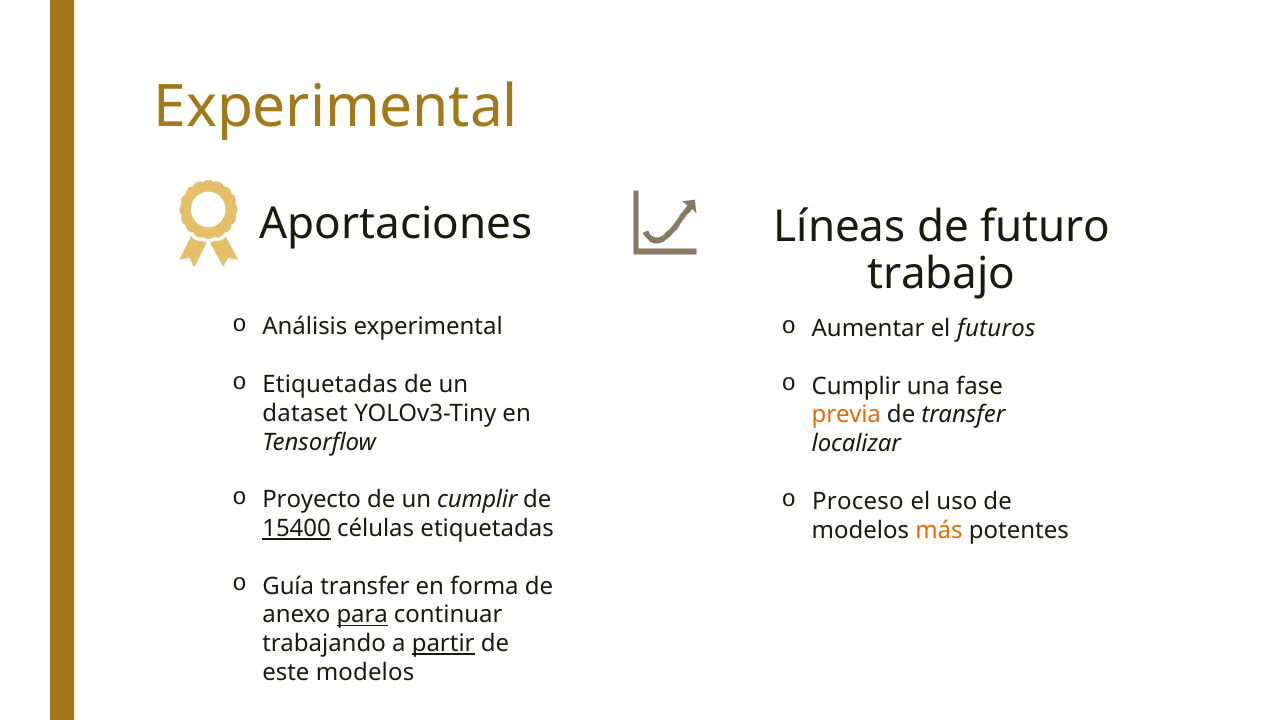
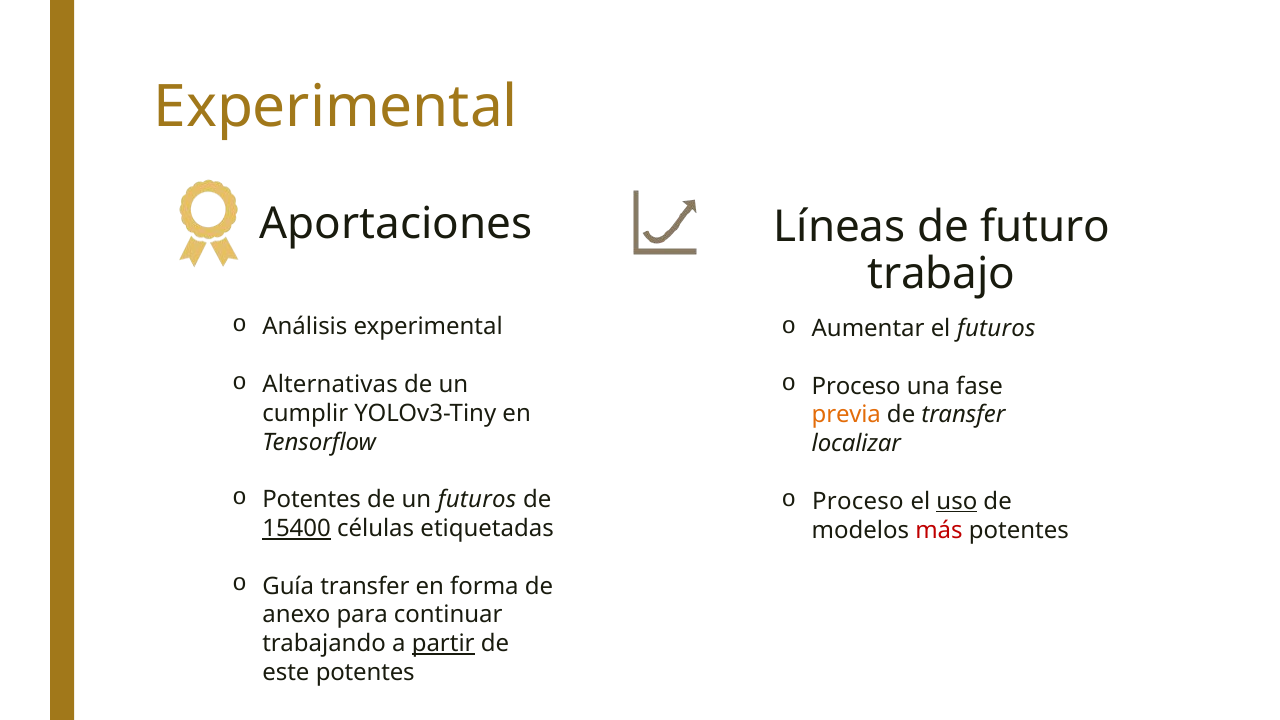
Etiquetadas: Etiquetadas -> Alternativas (330, 385)
Cumplir: Cumplir -> Proceso (856, 386)
dataset: dataset -> cumplir (305, 413)
Proyecto: Proyecto -> Potentes (312, 500)
un cumplir: cumplir -> futuros (477, 500)
uso underline: none -> present (957, 501)
más colour: orange -> red (939, 530)
para underline: present -> none (362, 615)
este modelos: modelos -> potentes (365, 673)
